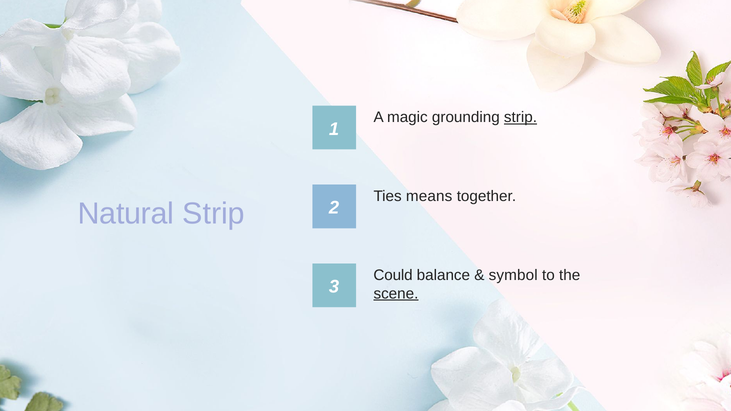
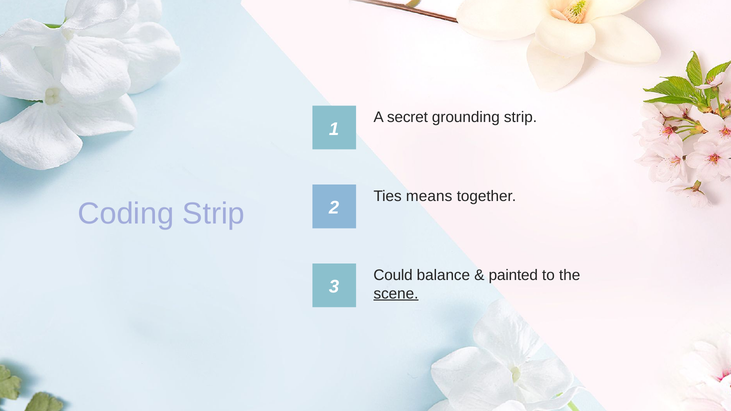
magic: magic -> secret (407, 117)
strip underline: present -> none (520, 117)
Natural: Natural -> Coding (126, 214)
symbol: symbol -> painted (513, 275)
